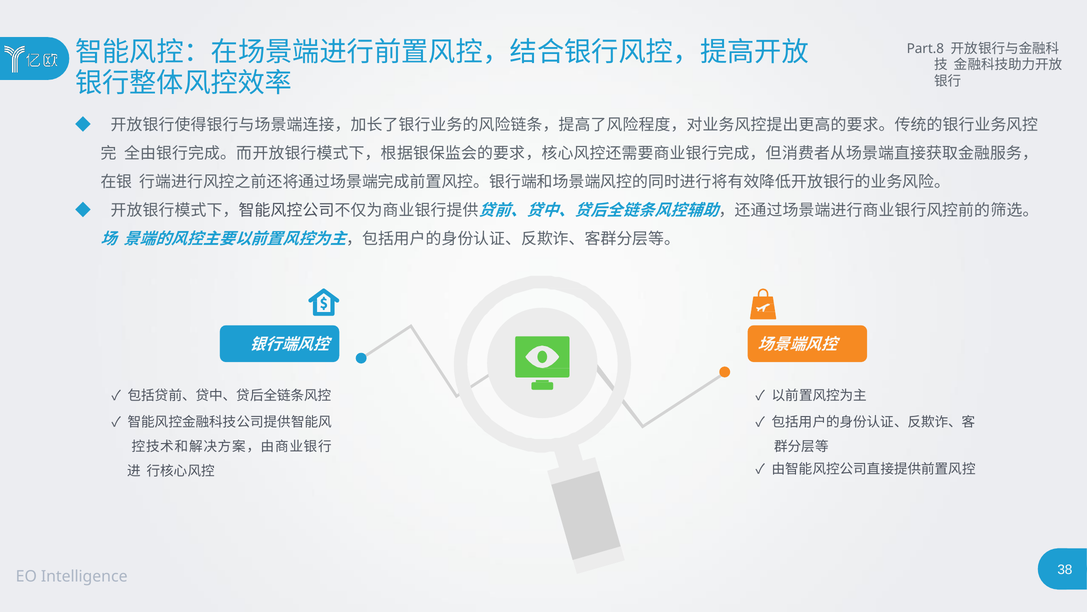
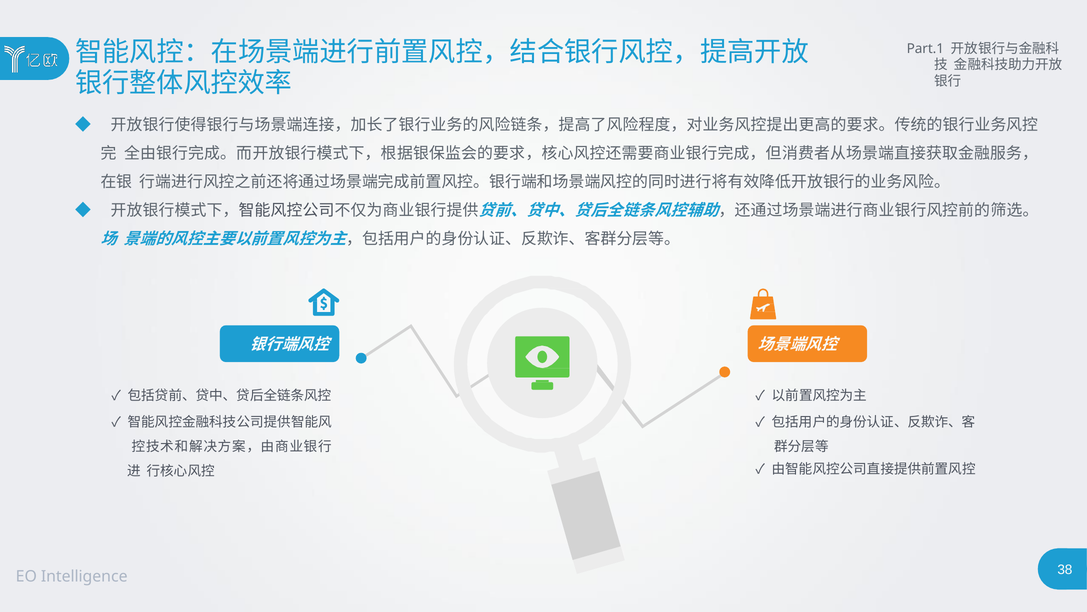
Part.8: Part.8 -> Part.1 (925, 49)
